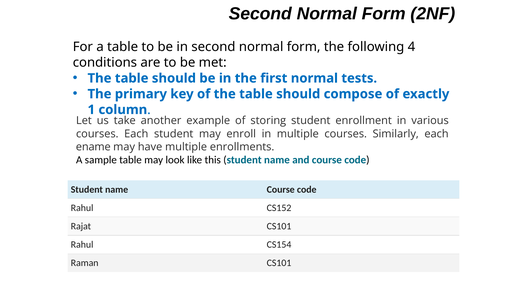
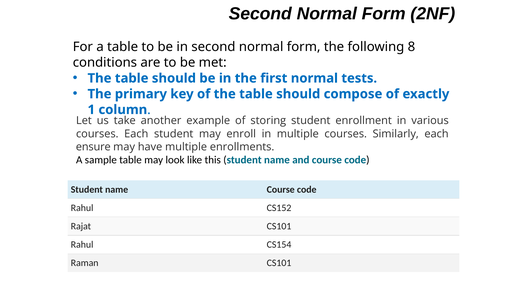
4: 4 -> 8 (411, 47)
ename: ename -> ensure (93, 147)
